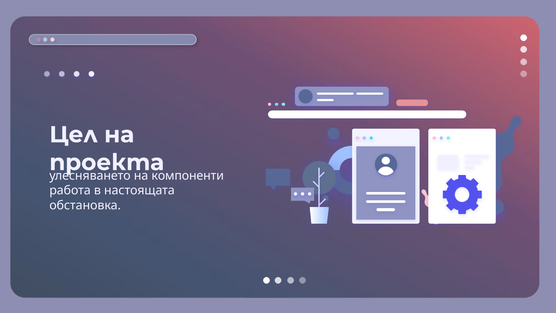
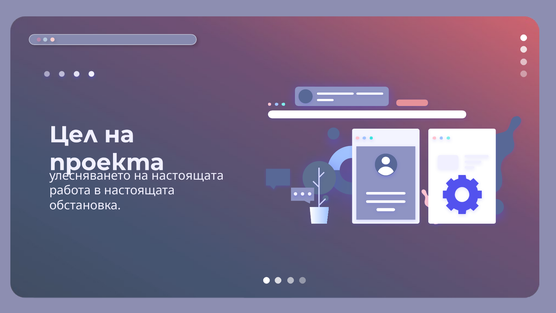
компоненти: компоненти -> настоящата (188, 176)
